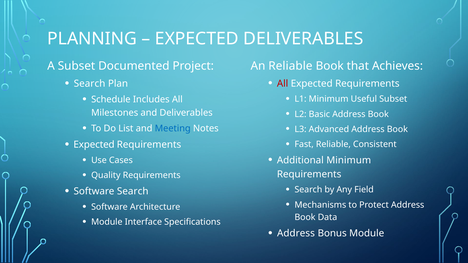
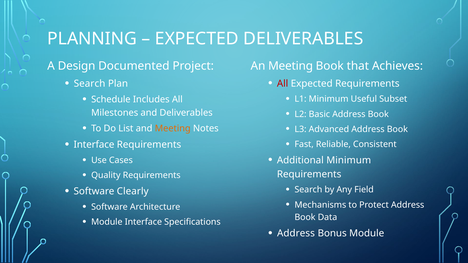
A Subset: Subset -> Design (77, 66)
An Reliable: Reliable -> Meeting (291, 66)
Meeting colour: blue -> orange (173, 129)
Expected: Expected -> Interface (94, 145)
Software Search: Search -> Clearly (133, 191)
